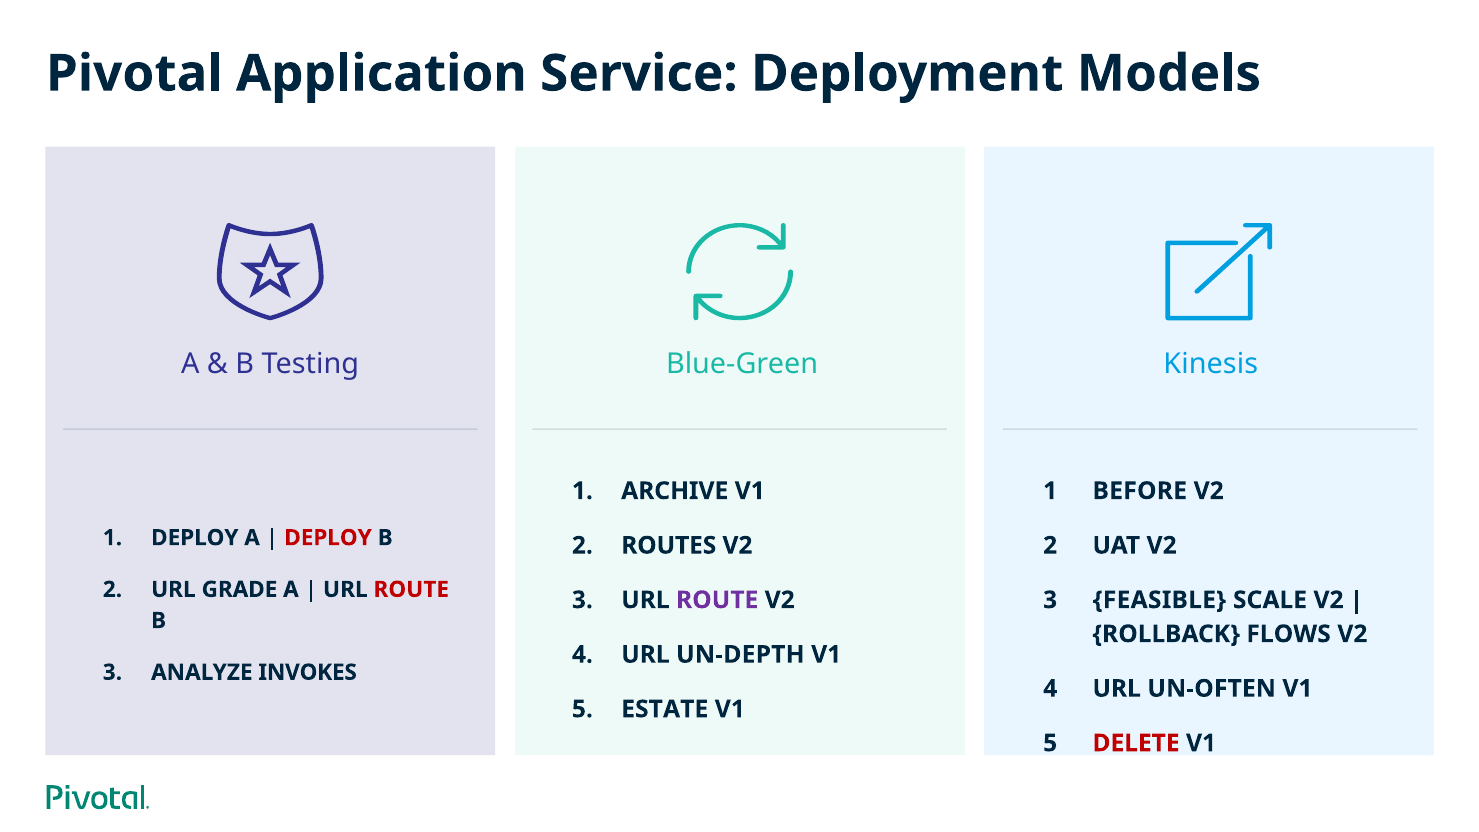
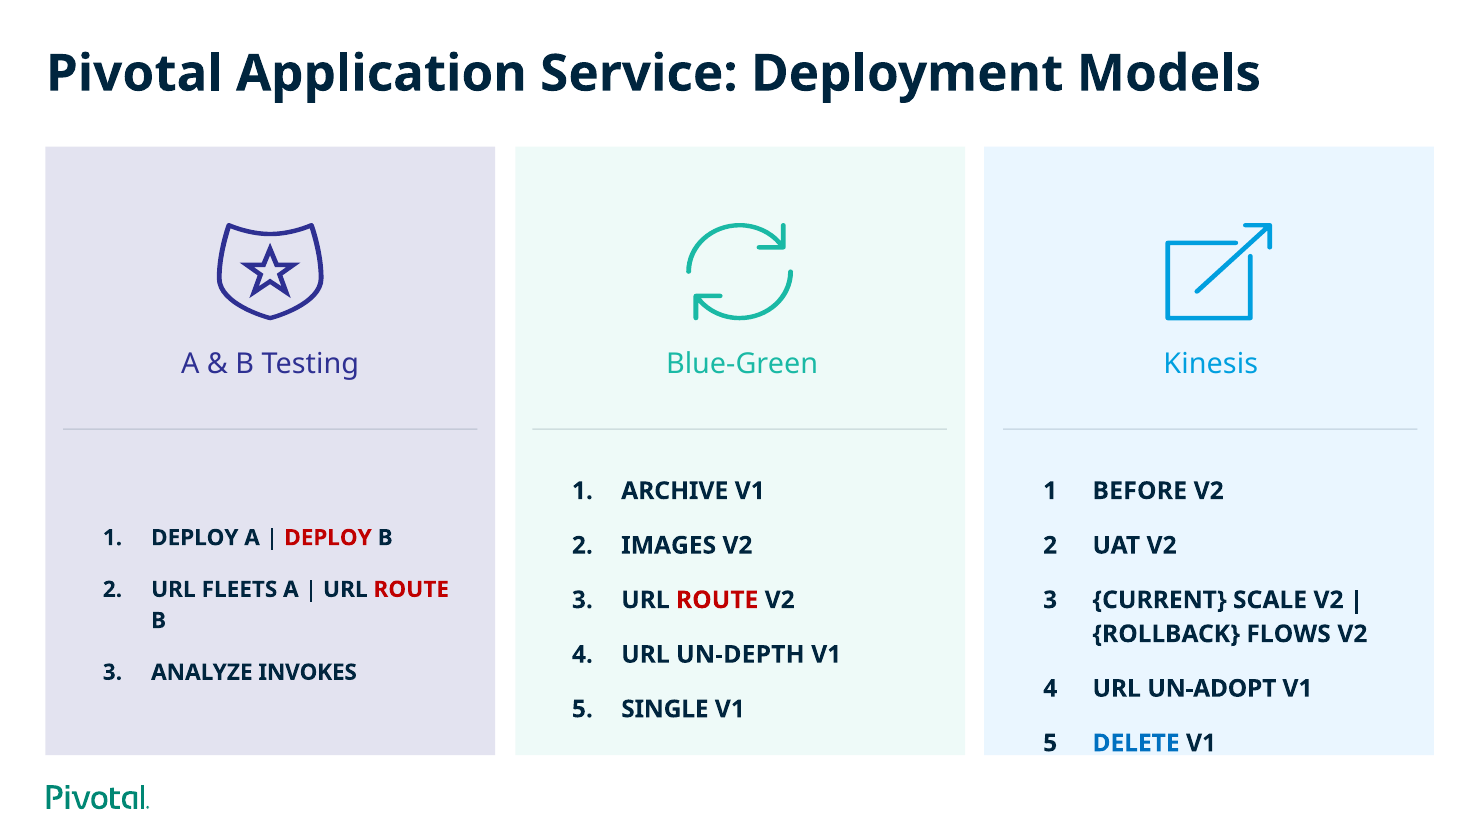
ROUTES: ROUTES -> IMAGES (669, 545)
GRADE: GRADE -> FLEETS (239, 589)
ROUTE colour: purple -> red (717, 600)
FEASIBLE: FEASIBLE -> CURRENT (1160, 600)
UN-OFTEN: UN-OFTEN -> UN-ADOPT (1212, 689)
ESTATE: ESTATE -> SINGLE (665, 709)
DELETE colour: red -> blue (1136, 743)
